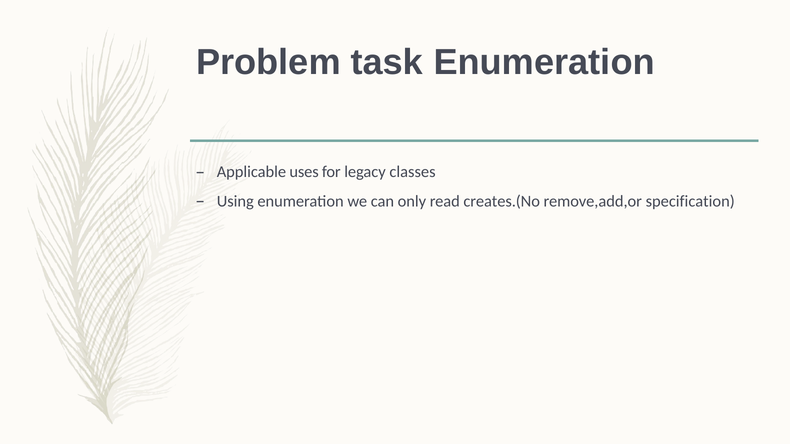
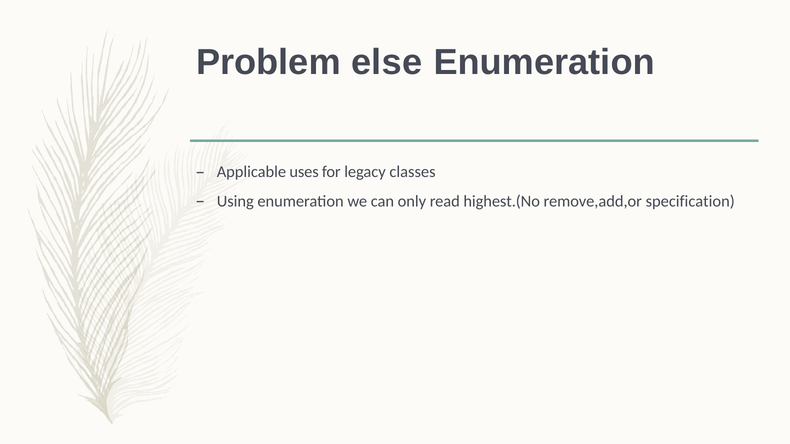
task: task -> else (387, 63)
creates.(No: creates.(No -> highest.(No (502, 201)
